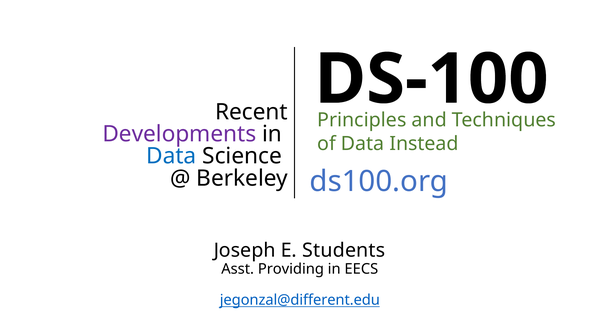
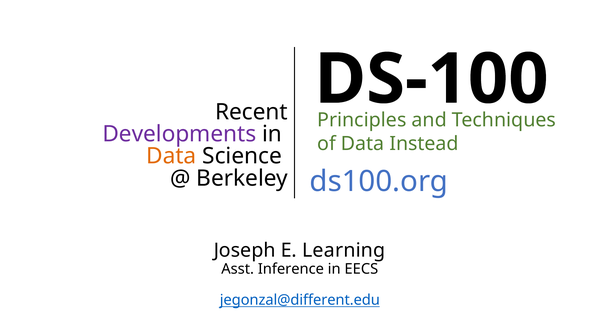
Data colour: blue -> orange (171, 156)
Students: Students -> Learning (344, 251)
Providing: Providing -> Inference (291, 269)
